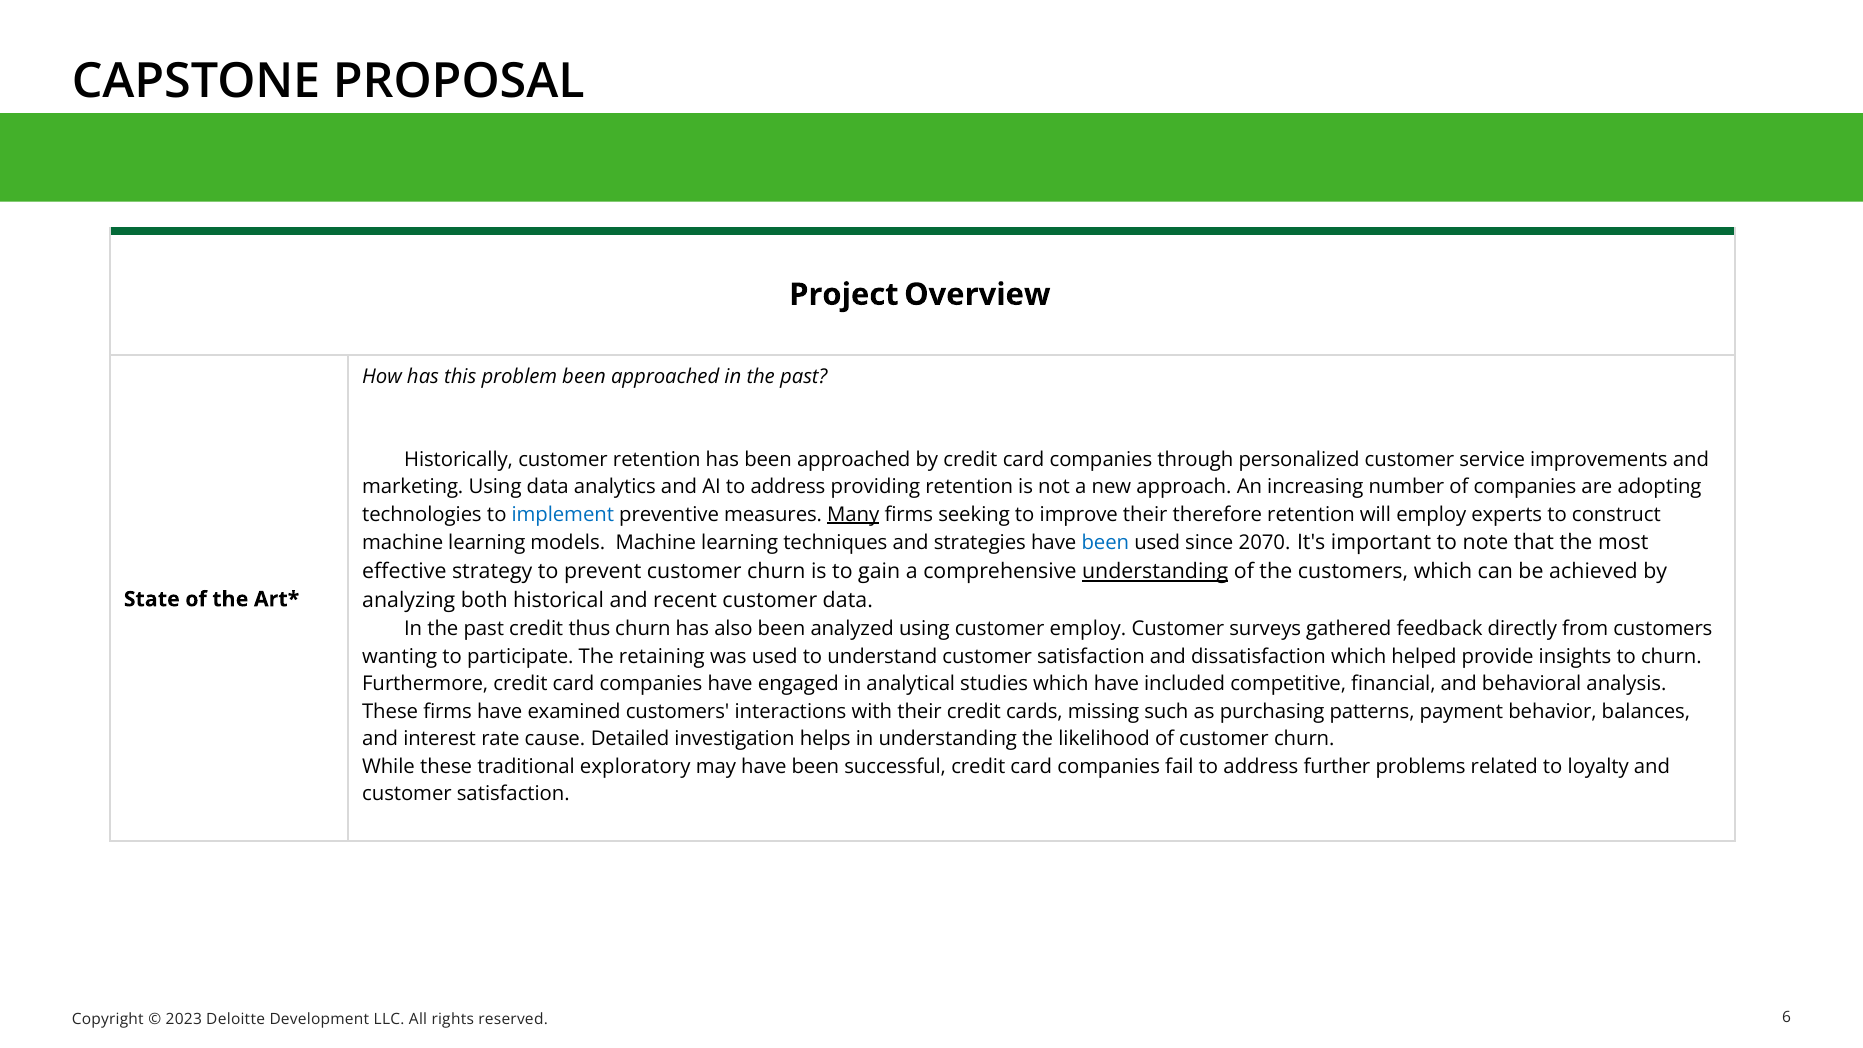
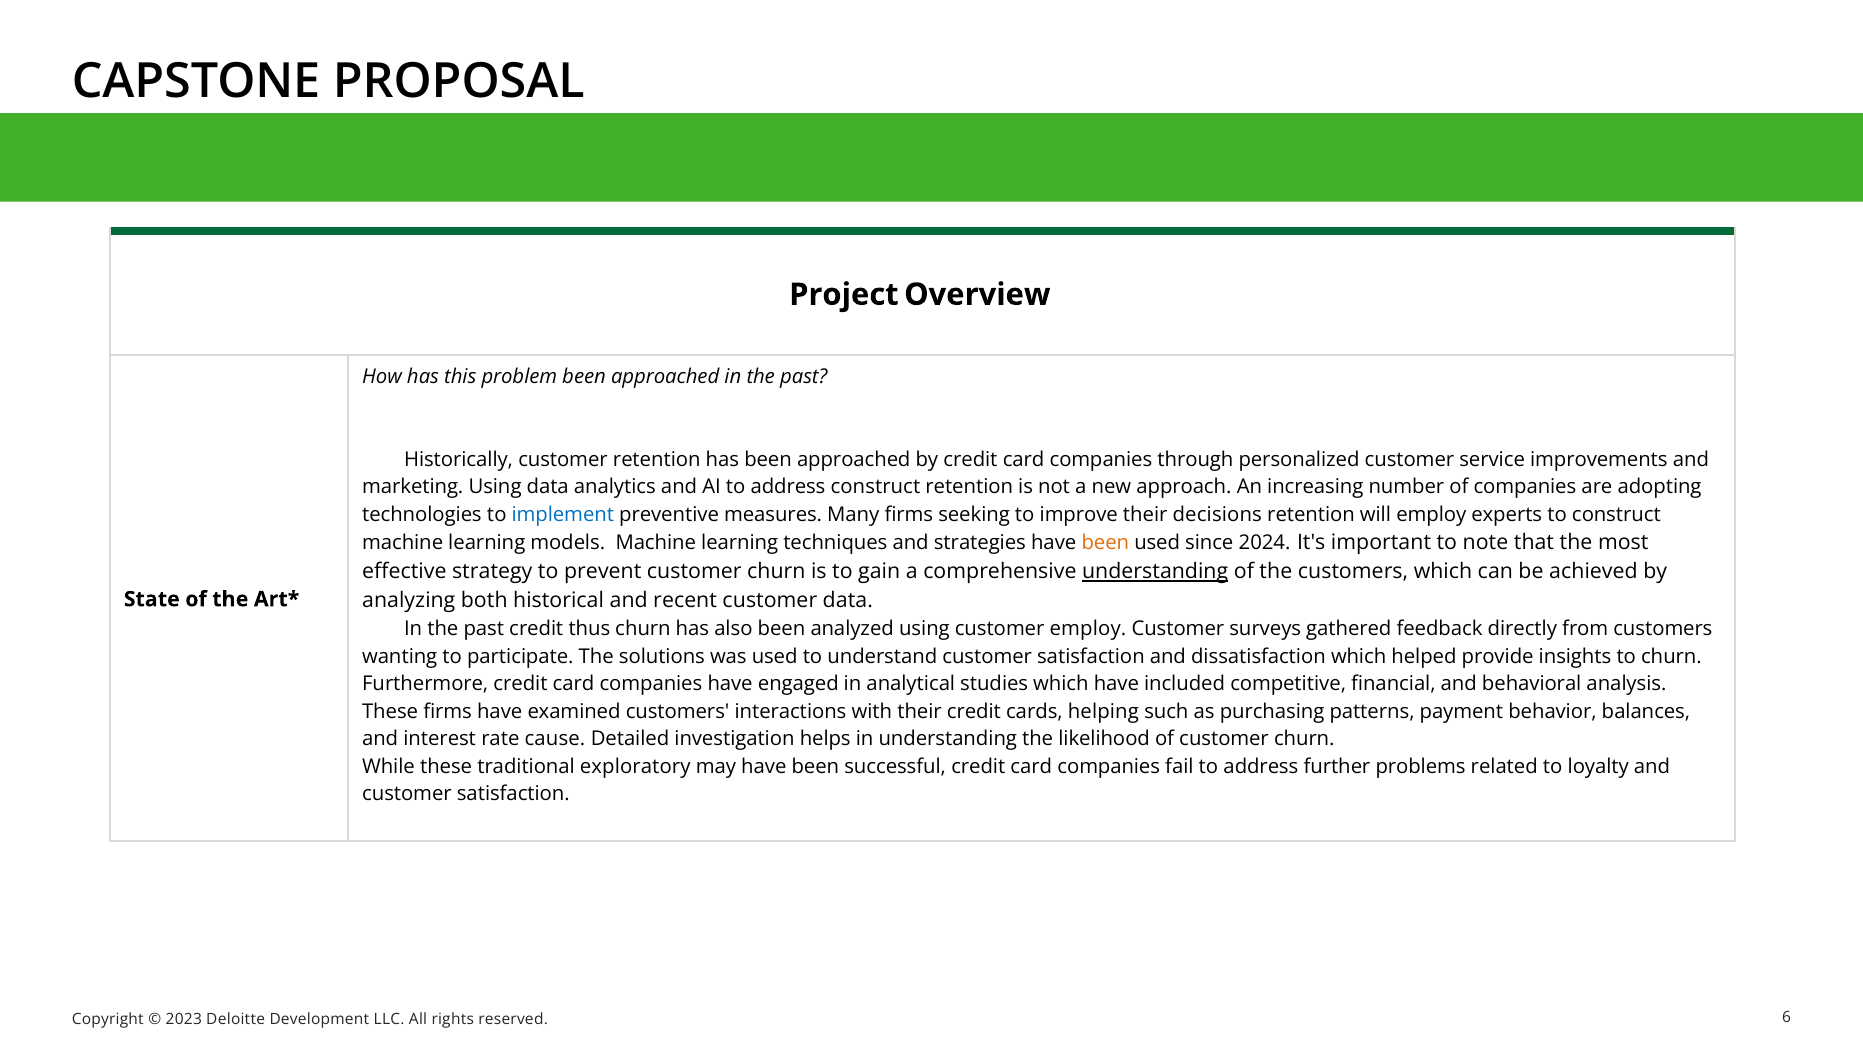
address providing: providing -> construct (875, 487)
Many underline: present -> none (853, 514)
therefore: therefore -> decisions (1217, 514)
been colour: blue -> orange (1105, 543)
2070: 2070 -> 2024 (1265, 543)
retaining: retaining -> solutions (662, 657)
missing: missing -> helping (1103, 712)
